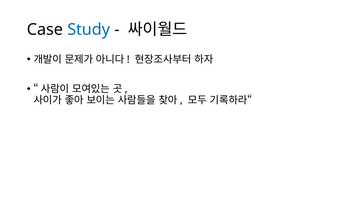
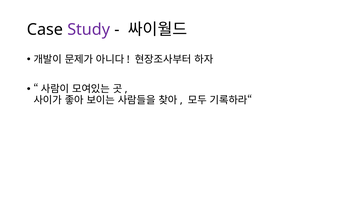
Study colour: blue -> purple (89, 30)
